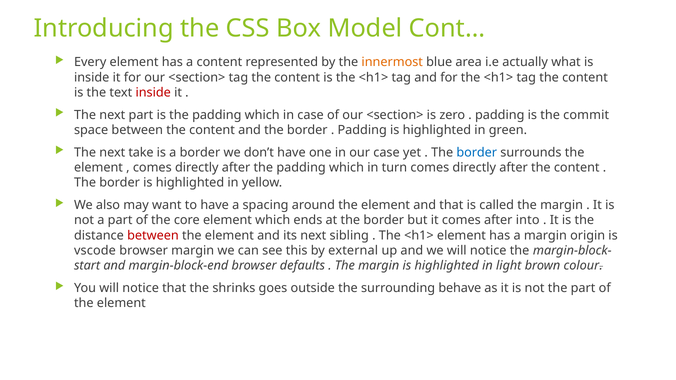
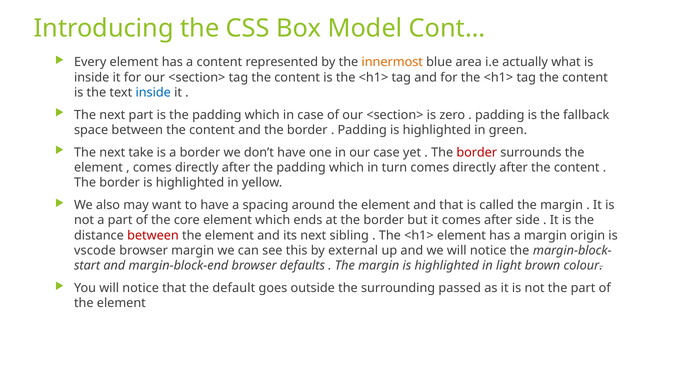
inside colour: red -> blue (153, 93)
commit: commit -> fallback (586, 115)
border colour: blue -> red (477, 152)
into: into -> side (528, 220)
shrinks: shrinks -> default (234, 288)
behave: behave -> passed (460, 288)
